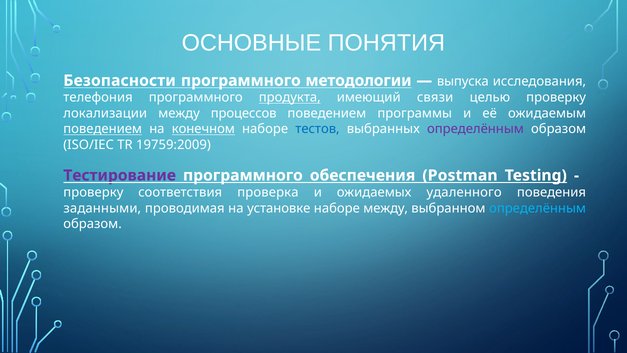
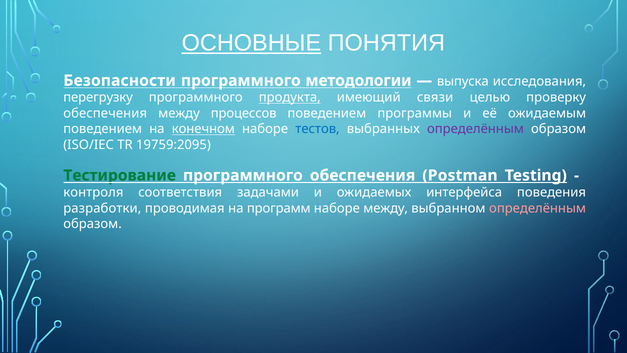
ОСНОВНЫЕ underline: none -> present (251, 43)
телефония: телефония -> перегрузку (98, 98)
локализации: локализации -> обеспечения (105, 113)
поведением underline: present -> none (103, 129)
19759:2009: 19759:2009 -> 19759:2095 (173, 145)
Тестирование colour: purple -> green (120, 175)
проверку: проверку -> контроля (93, 192)
проверка: проверка -> задачами (268, 192)
удаленного: удаленного -> интерфейса (464, 192)
заданными: заданными -> разработки (102, 208)
установке: установке -> программ (279, 208)
определённым colour: light blue -> pink (538, 208)
